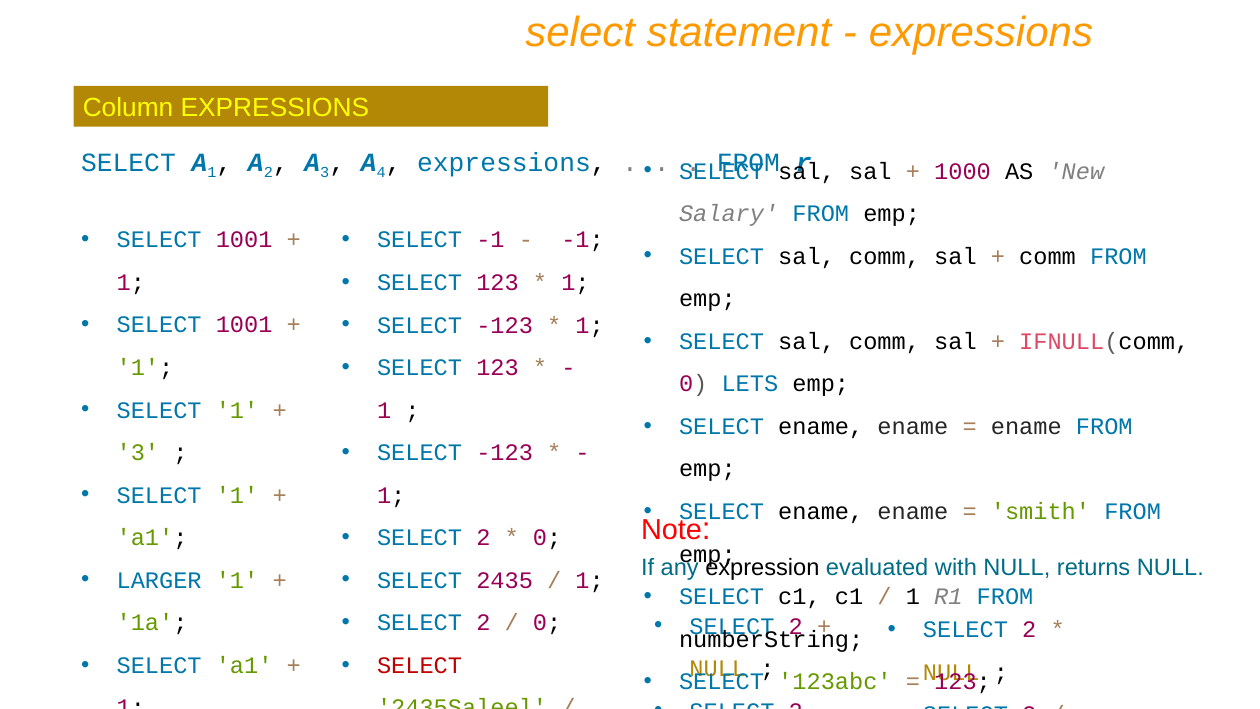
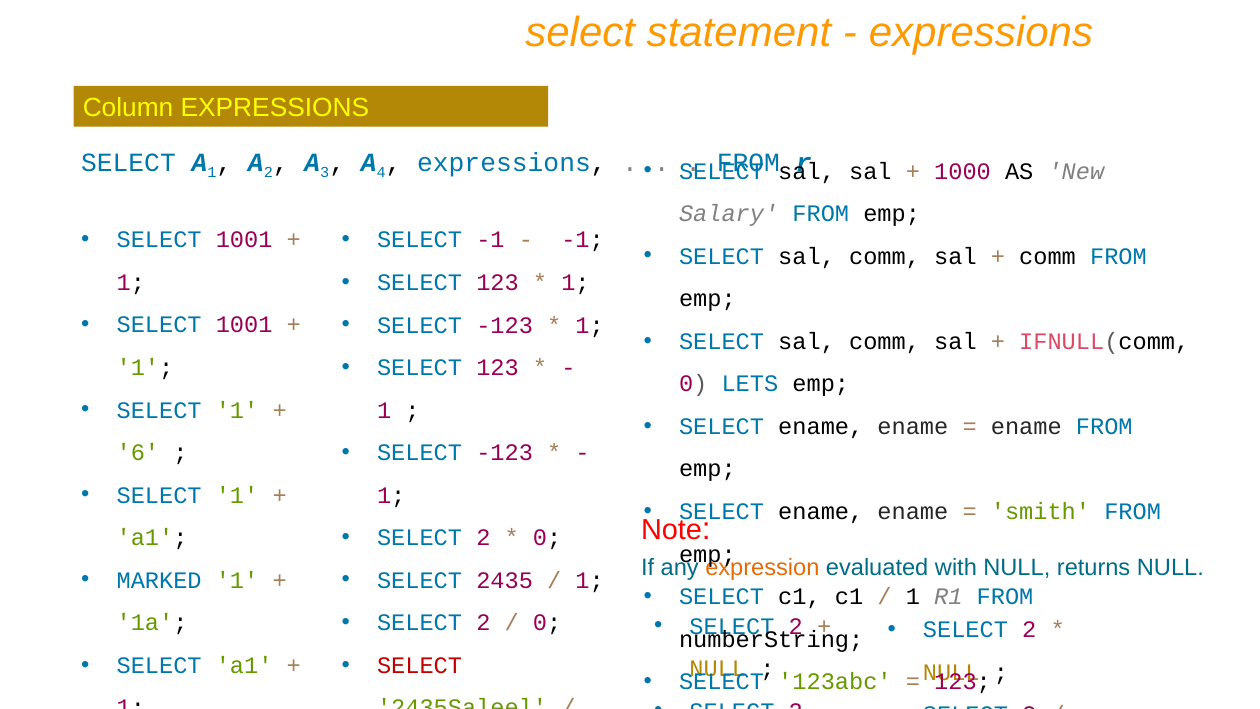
3: 3 -> 6 (138, 453)
expression colour: black -> orange (762, 568)
LARGER: LARGER -> MARKED (159, 580)
